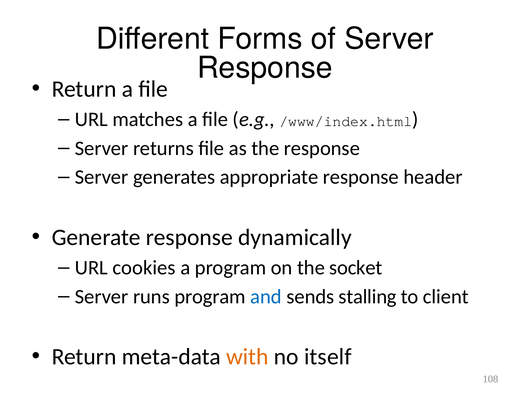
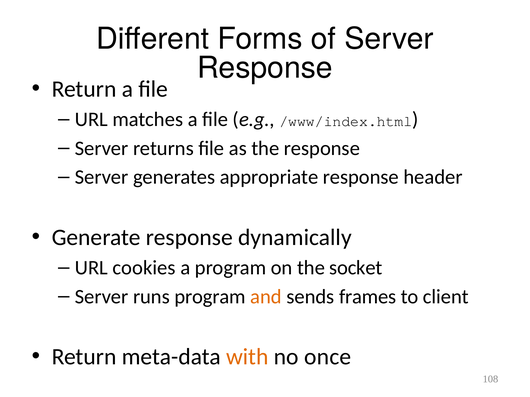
and colour: blue -> orange (266, 297)
stalling: stalling -> frames (368, 297)
itself: itself -> once (328, 357)
